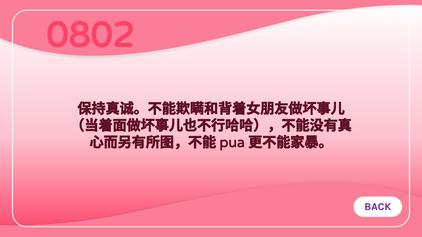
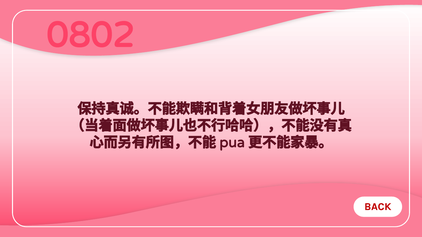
BACK colour: purple -> red (378, 207)
